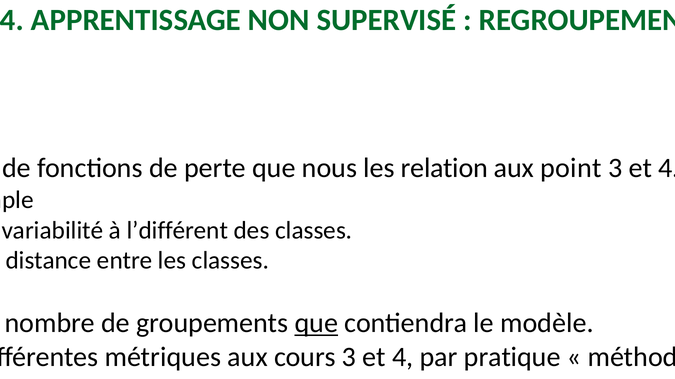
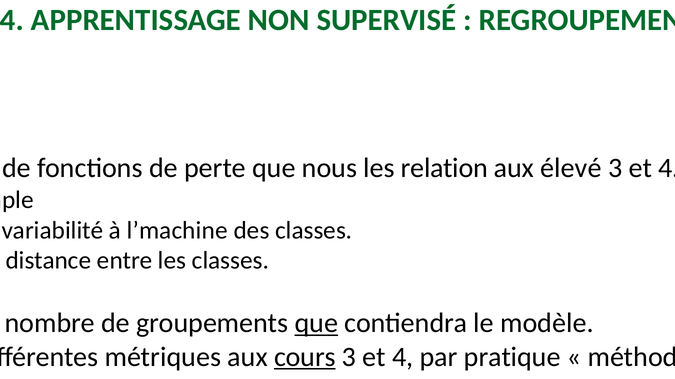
point: point -> élevé (571, 168)
l’différent: l’différent -> l’machine (177, 231)
cours underline: none -> present (305, 357)
